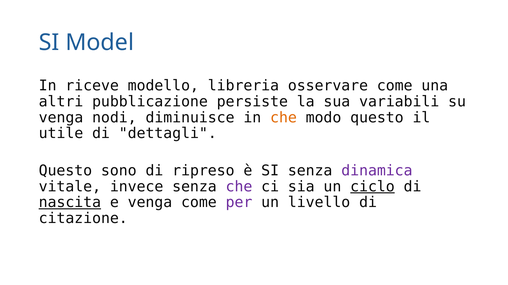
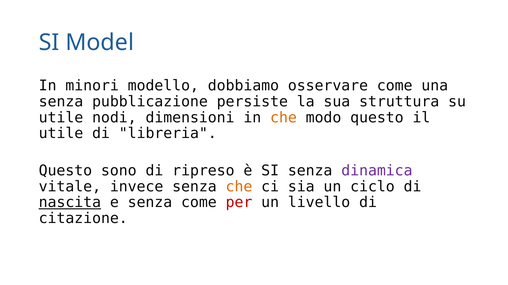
riceve: riceve -> minori (92, 86)
libreria: libreria -> dobbiamo (243, 86)
altri: altri -> senza (61, 102)
variabili: variabili -> struttura (399, 102)
venga: venga -> utile (61, 118)
diminuisce: diminuisce -> dimensioni (190, 118)
dettagli: dettagli -> libreria (168, 134)
che colour: purple -> orange (239, 187)
ciclo underline: present -> none (372, 187)
e venga: venga -> senza (150, 203)
per colour: purple -> red (239, 203)
